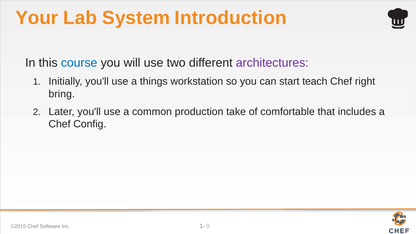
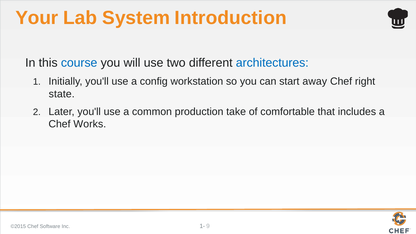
architectures colour: purple -> blue (272, 63)
things: things -> config (154, 82)
teach: teach -> away (315, 82)
bring: bring -> state (62, 94)
Config: Config -> Works (90, 124)
